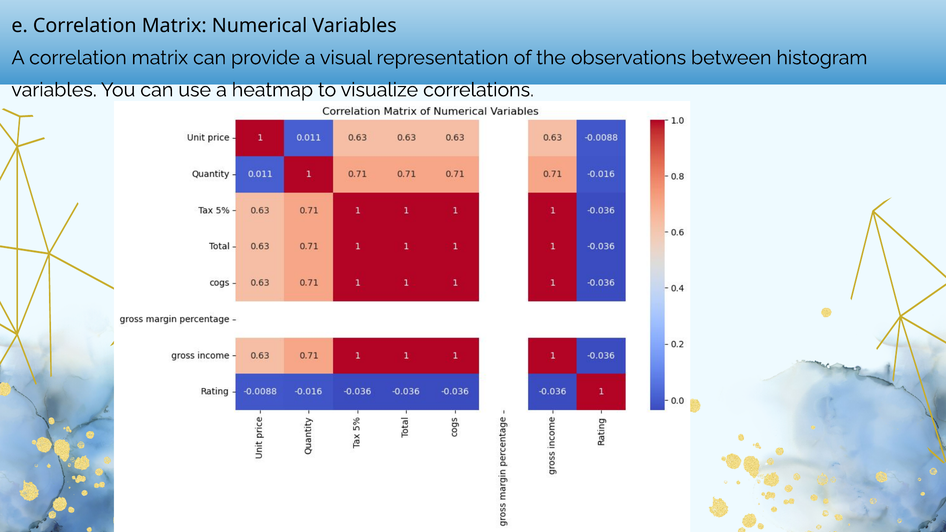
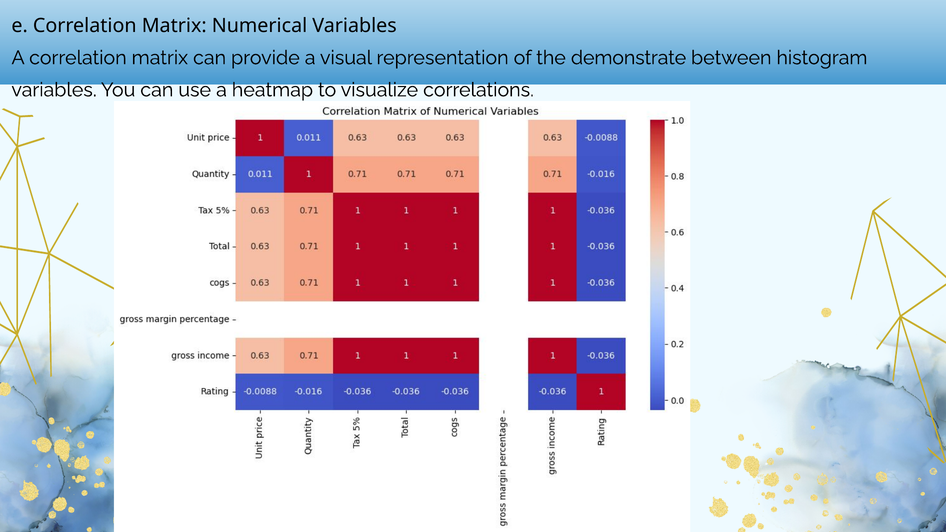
observations: observations -> demonstrate (629, 58)
